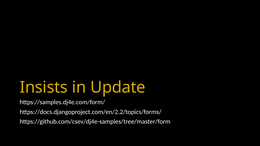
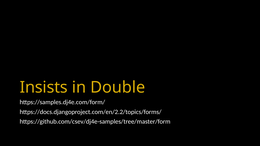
Update: Update -> Double (118, 87)
